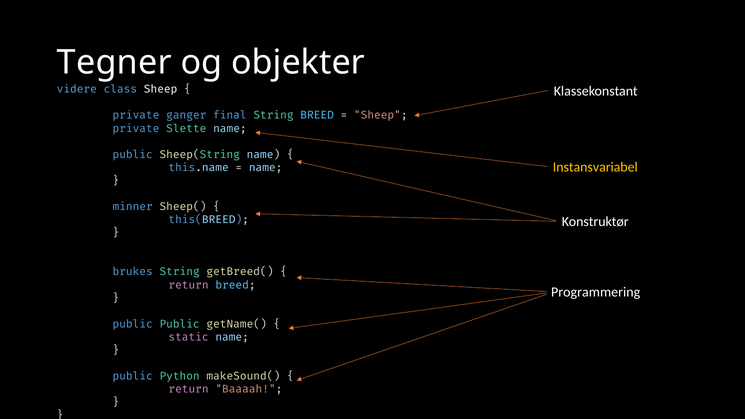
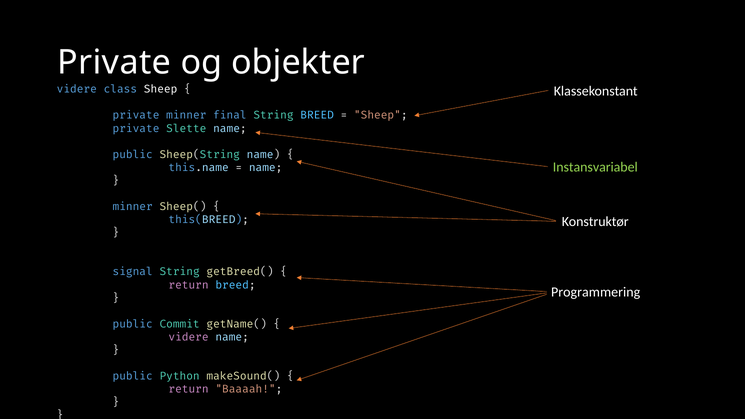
Tegner: Tegner -> Private (114, 63)
private ganger: ganger -> minner (186, 115)
Instansvariabel colour: yellow -> light green (595, 167)
brukes: brukes -> signal (133, 272)
public Public: Public -> Commit (180, 324)
static: static -> videre (189, 337)
